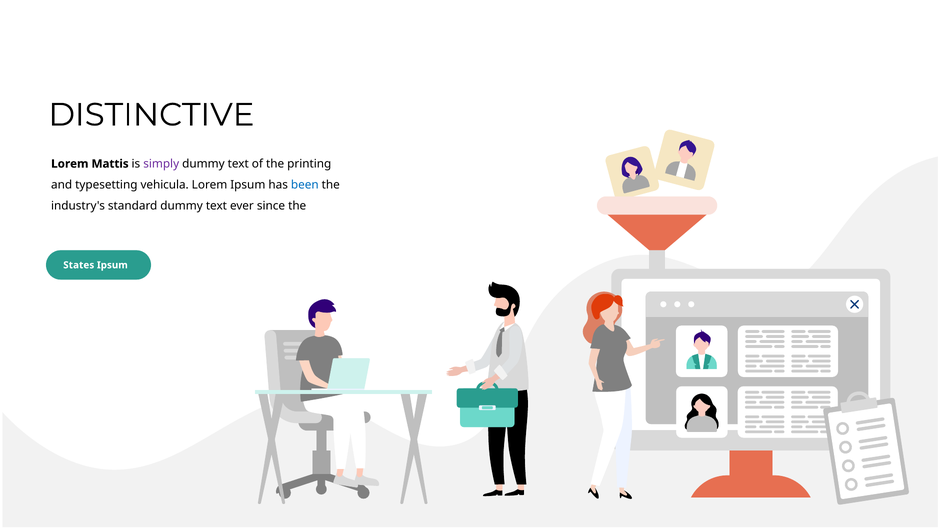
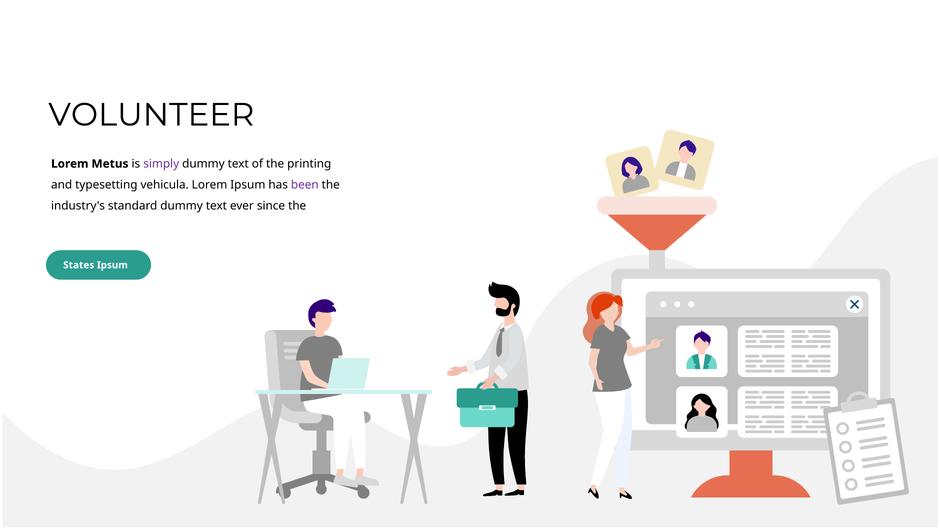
DISTINCTIVE: DISTINCTIVE -> VOLUNTEER (151, 115)
Mattis: Mattis -> Metus (110, 164)
been colour: blue -> purple (305, 185)
